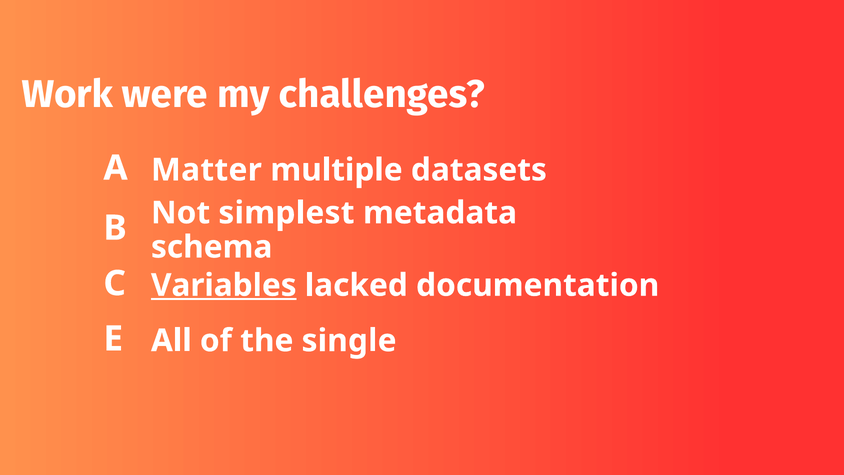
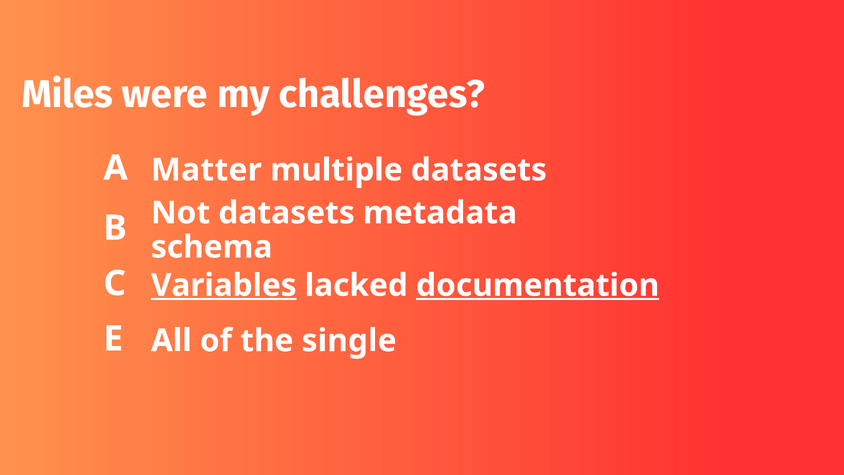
Work: Work -> Miles (67, 95)
Not simplest: simplest -> datasets (287, 213)
documentation underline: none -> present (538, 285)
